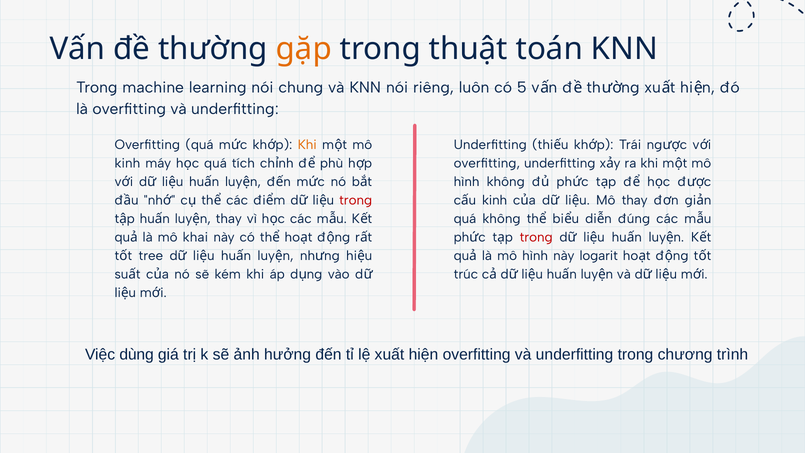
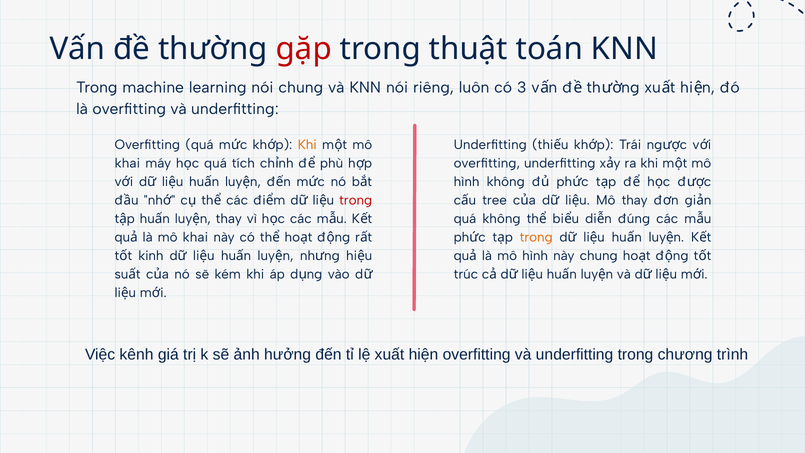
gặp colour: orange -> red (304, 49)
5: 5 -> 3 (522, 88)
kinh: kinh -> khai (127, 163)
kinh: kinh -> tree (495, 200)
trong colour: red -> orange (536, 237)
tree: tree -> kinh (151, 256)
này logarit: logarit -> chung (599, 256)
dùng: dùng -> kênh (136, 354)
